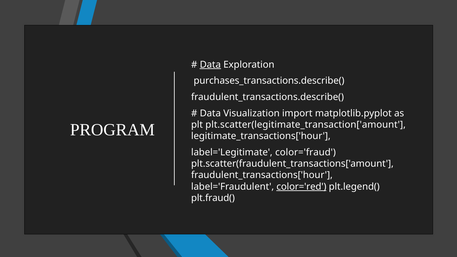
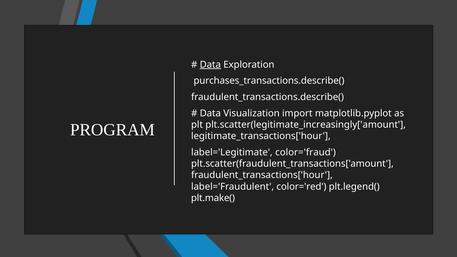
plt.scatter(legitimate_transaction['amount: plt.scatter(legitimate_transaction['amount -> plt.scatter(legitimate_increasingly['amount (306, 125)
color='red underline: present -> none (301, 187)
plt.fraud(: plt.fraud( -> plt.make( (213, 198)
